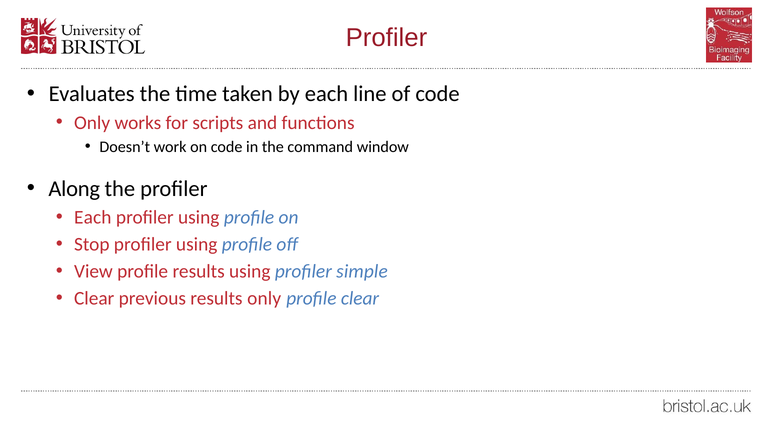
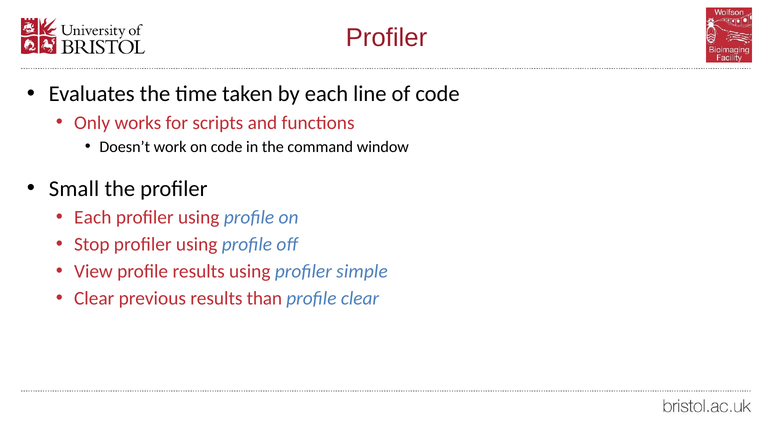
Along: Along -> Small (74, 189)
results only: only -> than (264, 298)
